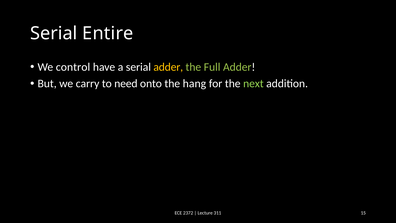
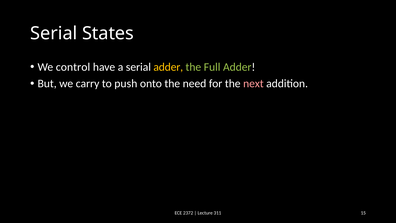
Entire: Entire -> States (108, 33)
need: need -> push (126, 84)
hang: hang -> need (195, 84)
next colour: light green -> pink (253, 84)
